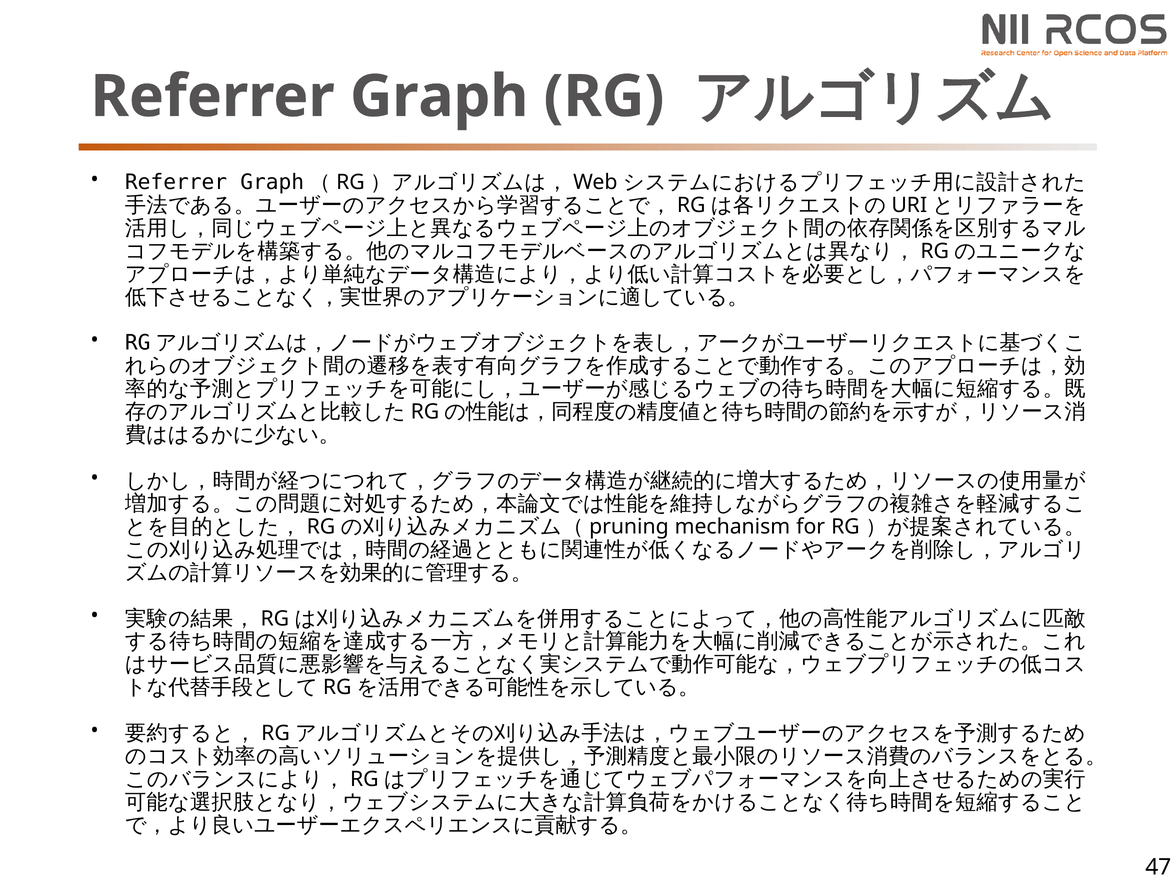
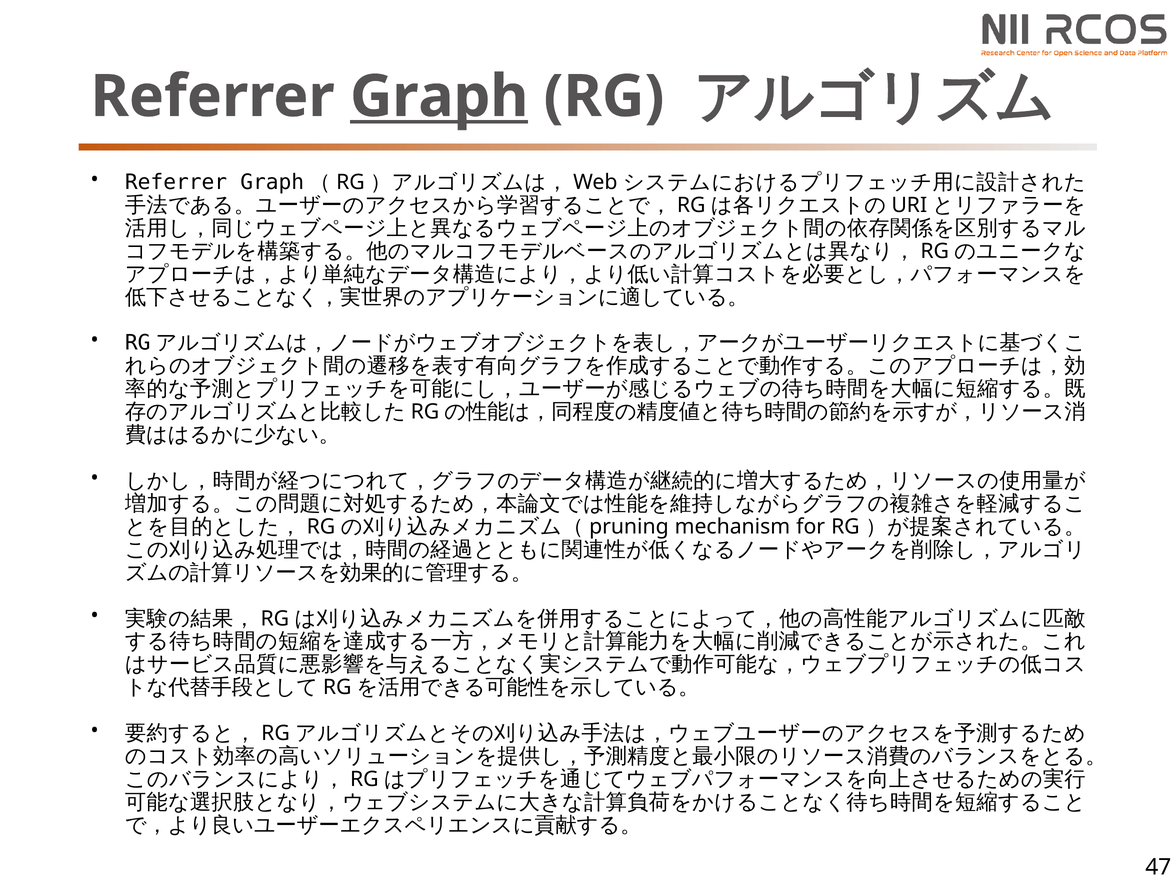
Graph underline: none -> present (439, 97)
